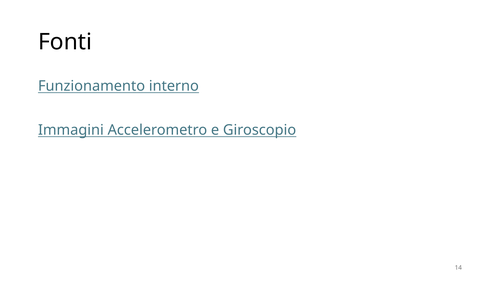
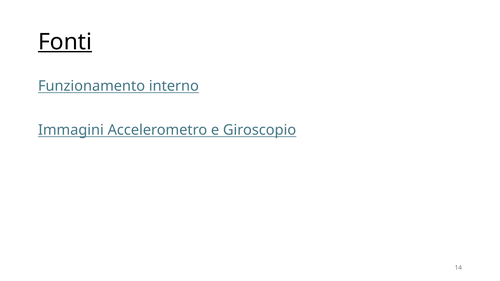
Fonti underline: none -> present (65, 42)
